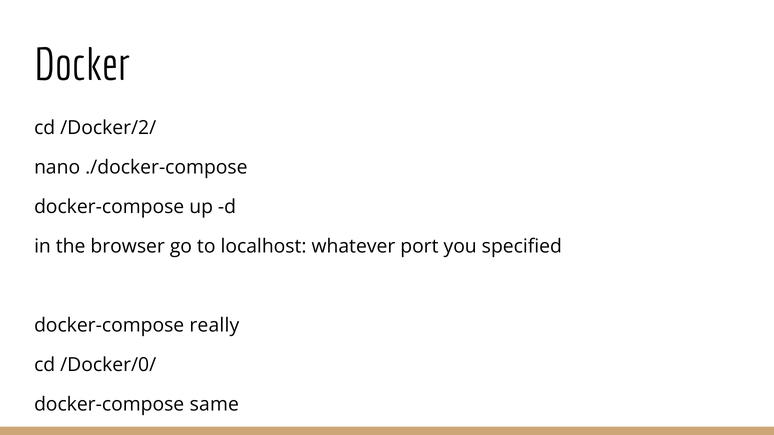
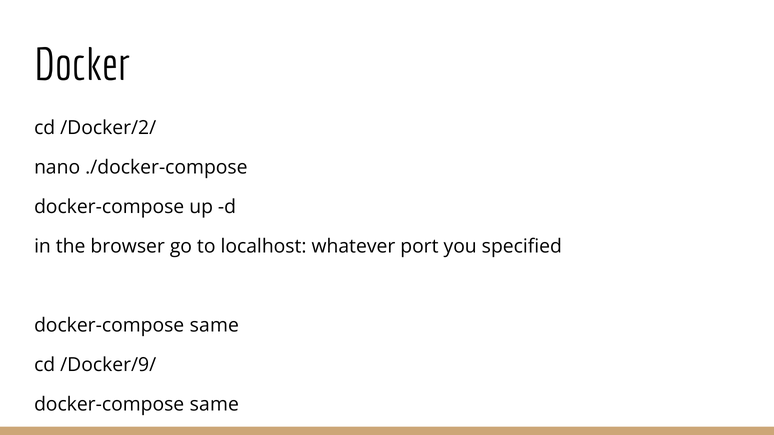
really: really -> same (214, 326)
/Docker/0/: /Docker/0/ -> /Docker/9/ (108, 365)
